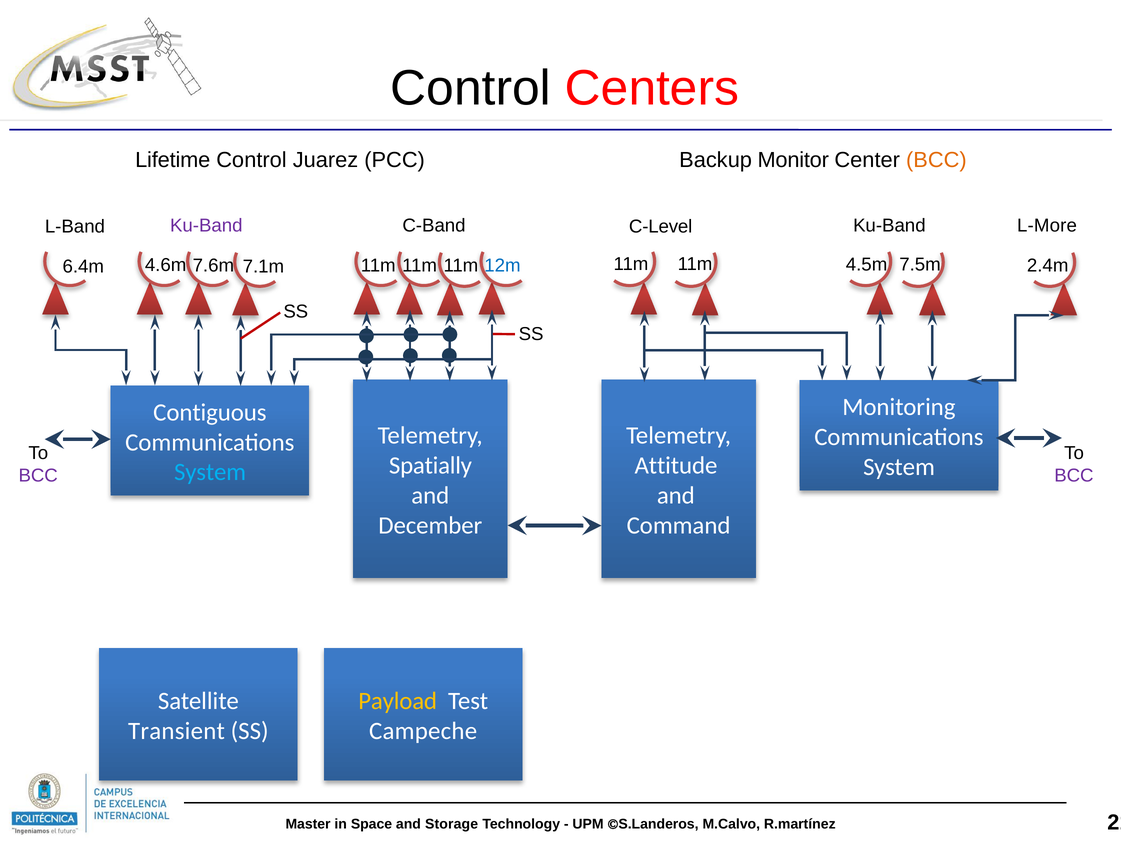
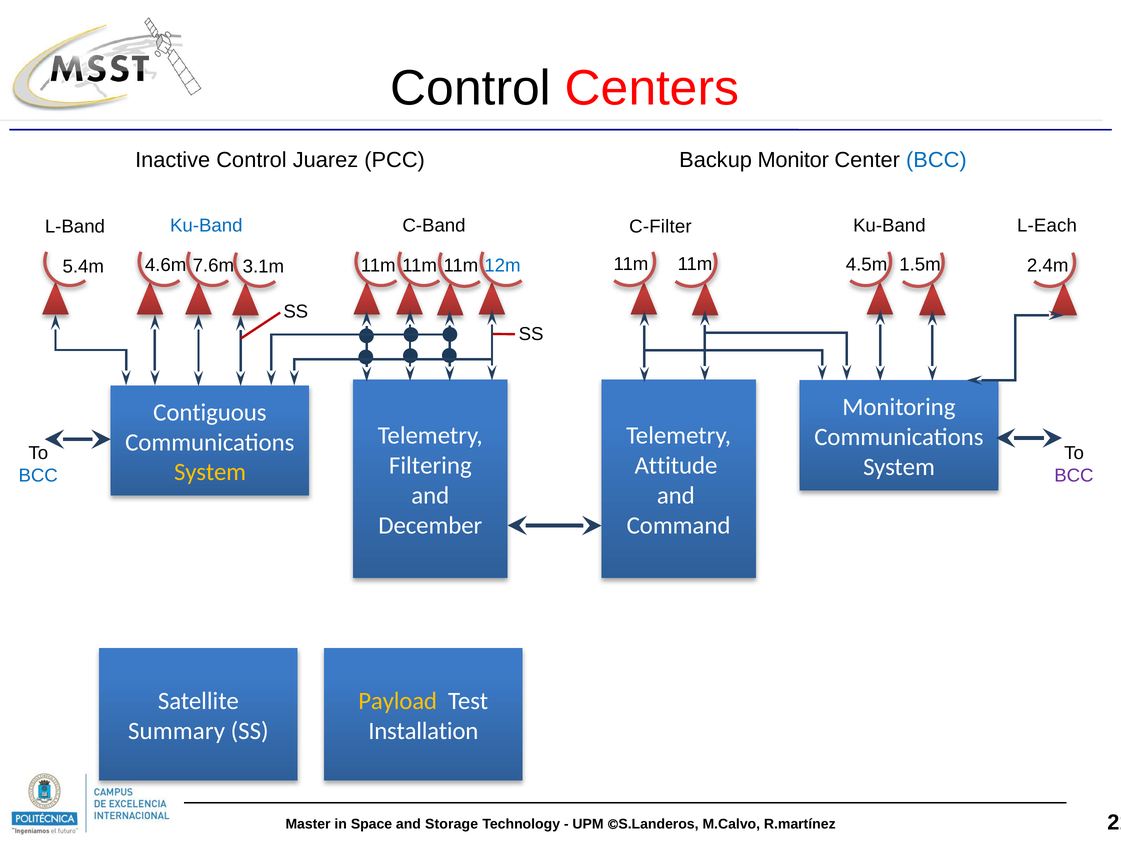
Lifetime: Lifetime -> Inactive (173, 160)
BCC colour: orange -> blue (936, 160)
Ku-Band colour: purple -> blue (206, 225)
C-Level: C-Level -> C-Filter (660, 226)
L-More: L-More -> L-Each (1047, 225)
6.4m: 6.4m -> 5.4m (83, 266)
7.1m: 7.1m -> 3.1m (263, 266)
7.5m: 7.5m -> 1.5m (920, 264)
Spatially: Spatially -> Filtering (430, 465)
System colour: light blue -> yellow (210, 472)
BCC colour: purple -> blue (38, 476)
Transient: Transient -> Summary (177, 731)
Campeche: Campeche -> Installation (423, 731)
